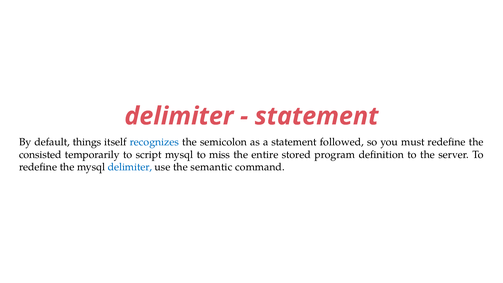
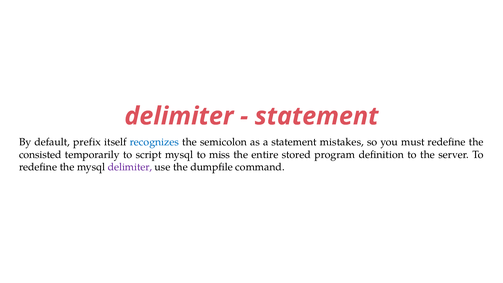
things: things -> prefix (87, 142)
followed: followed -> mistakes (342, 142)
delimiter colour: blue -> purple (130, 167)
semantic: semantic -> dumpfile (212, 167)
